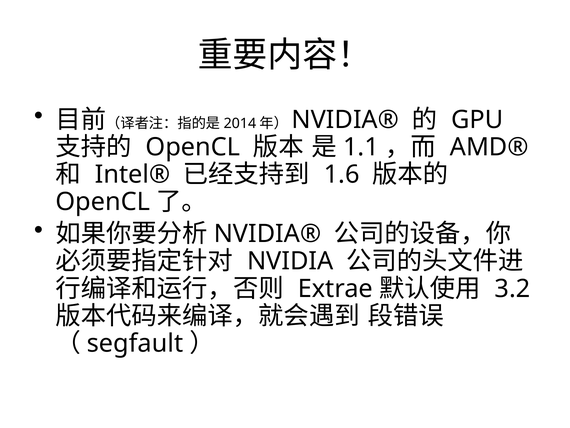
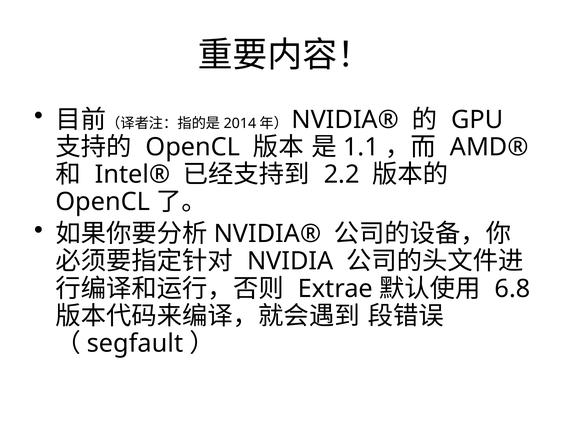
1.6: 1.6 -> 2.2 (342, 174)
3.2: 3.2 -> 6.8 (512, 288)
